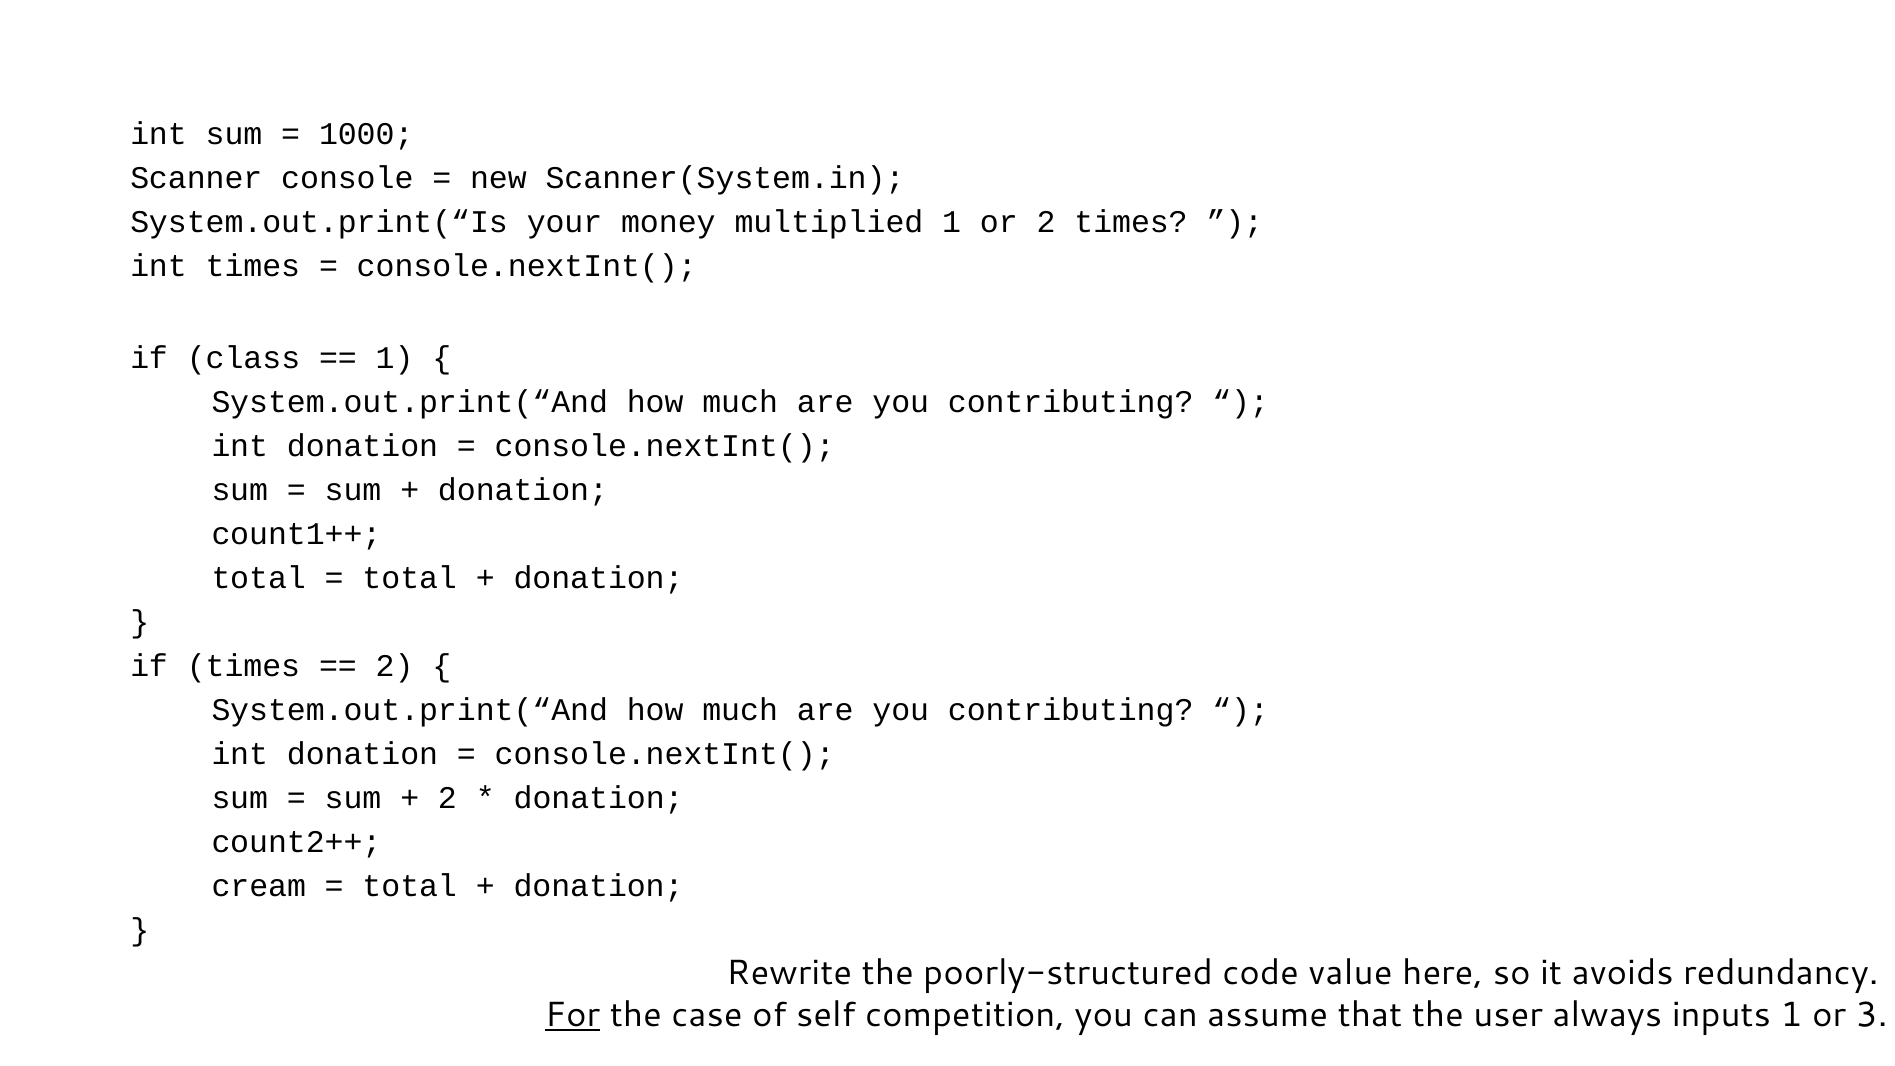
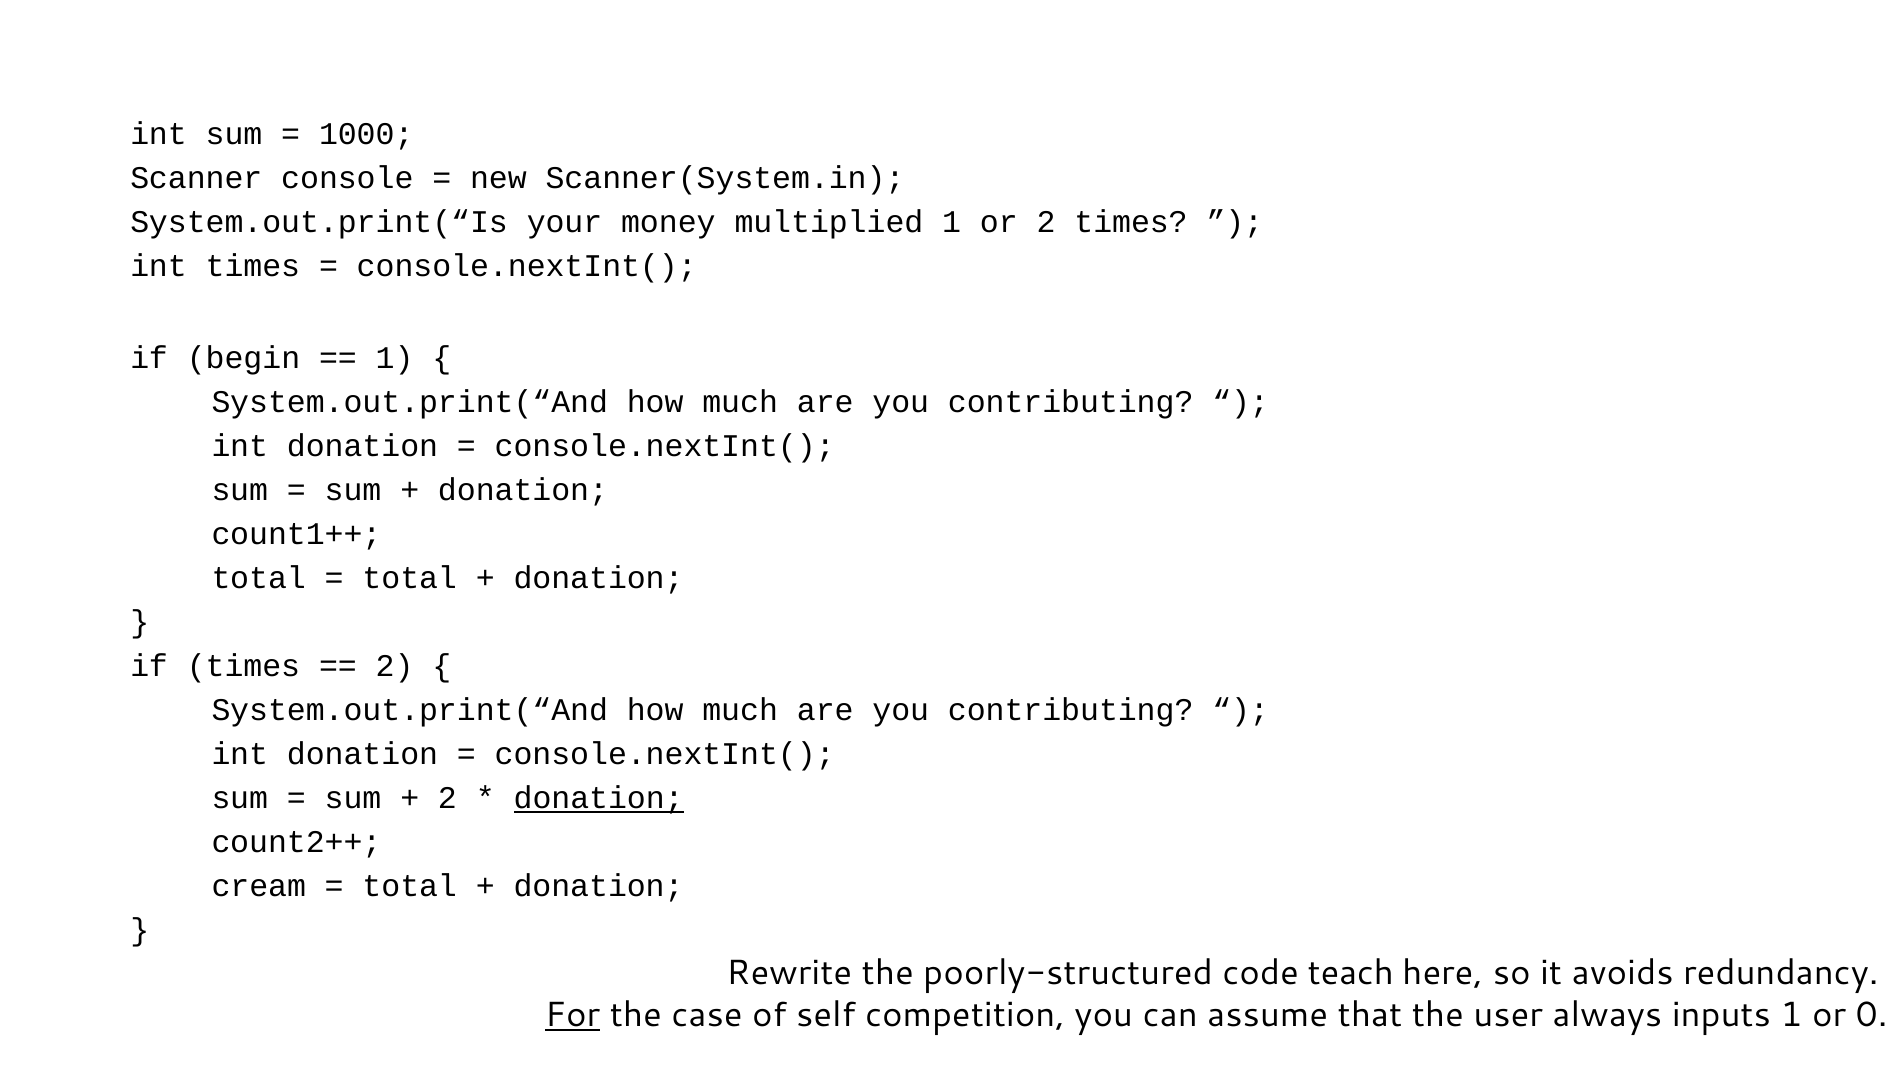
class: class -> begin (244, 358)
donation underline: none -> present (599, 798)
value: value -> teach (1351, 973)
3: 3 -> 0 (1872, 1015)
